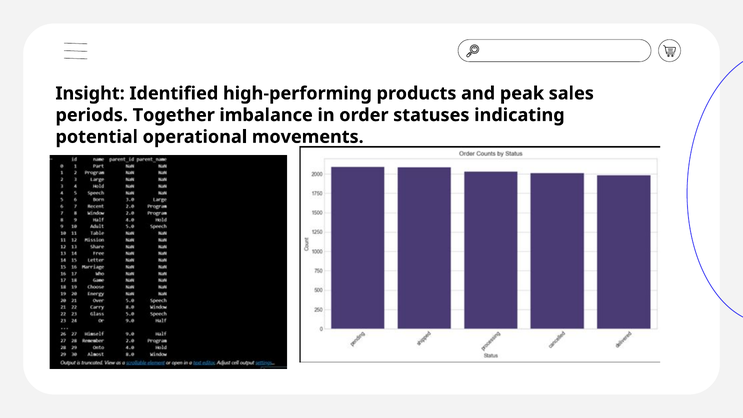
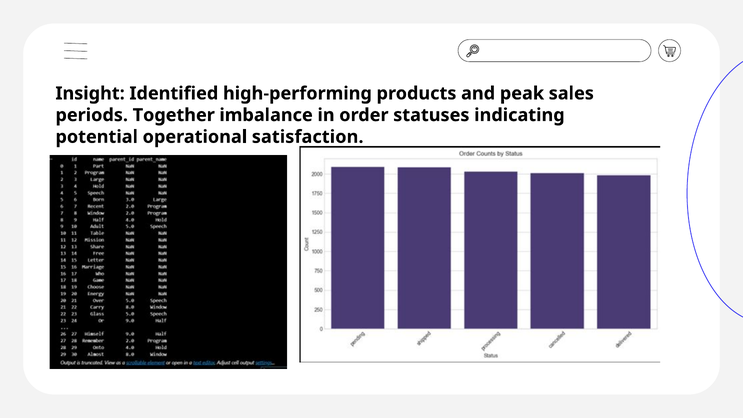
movements: movements -> satisfaction (308, 137)
